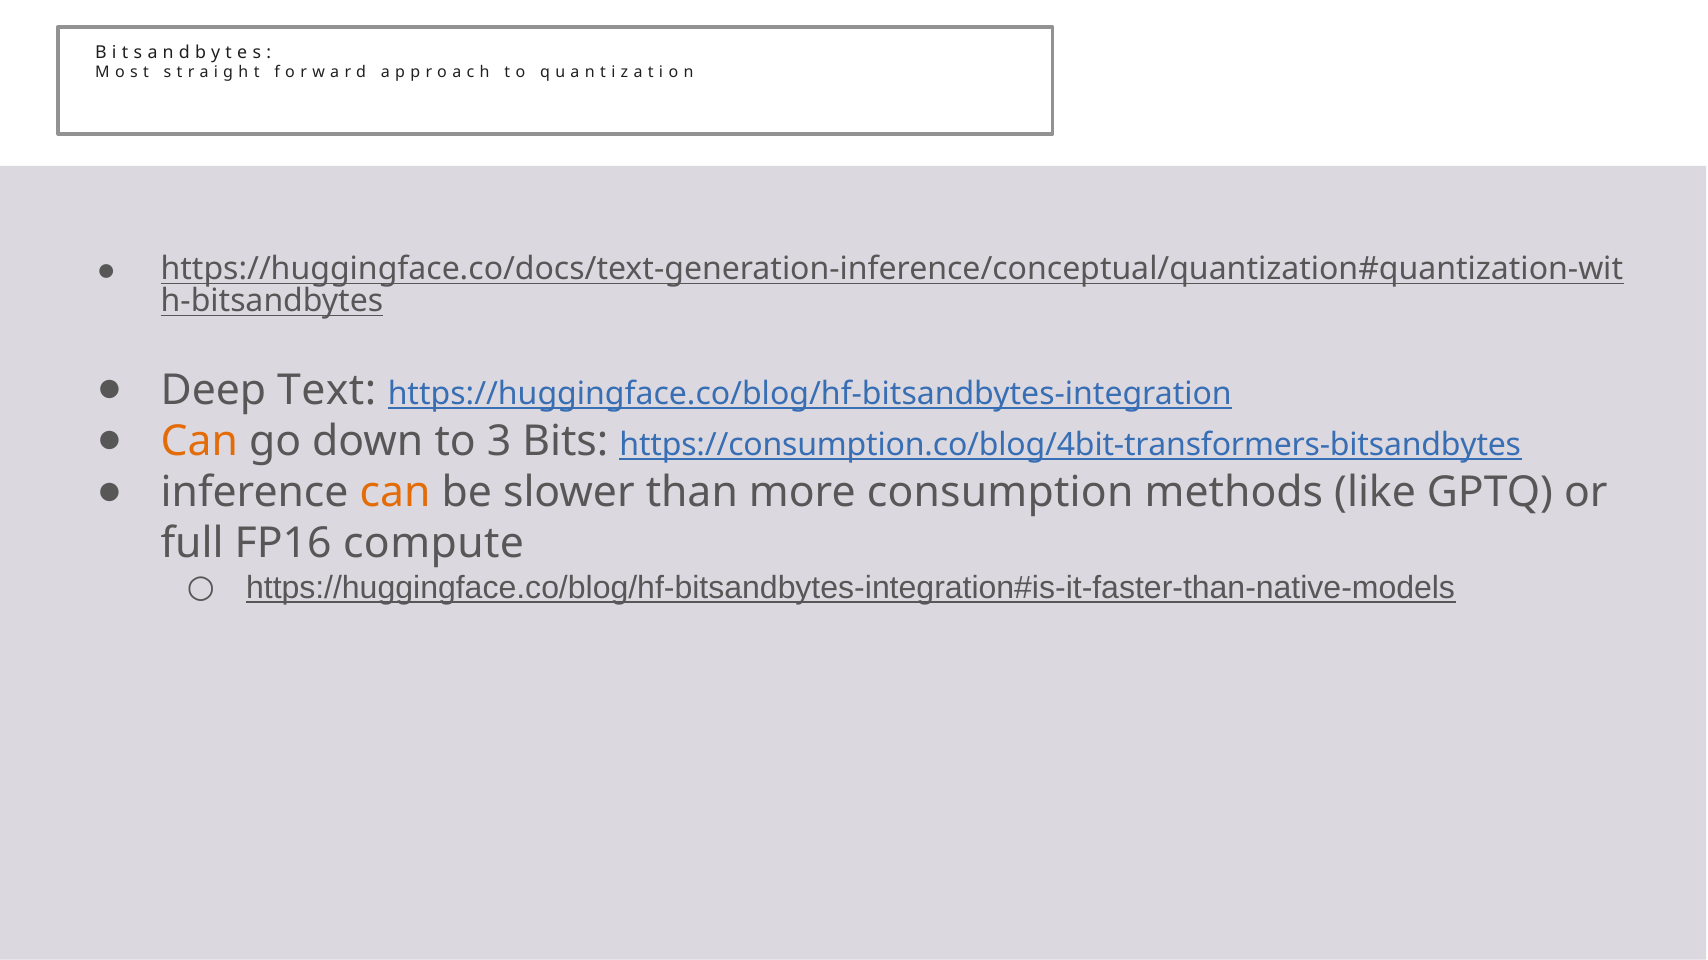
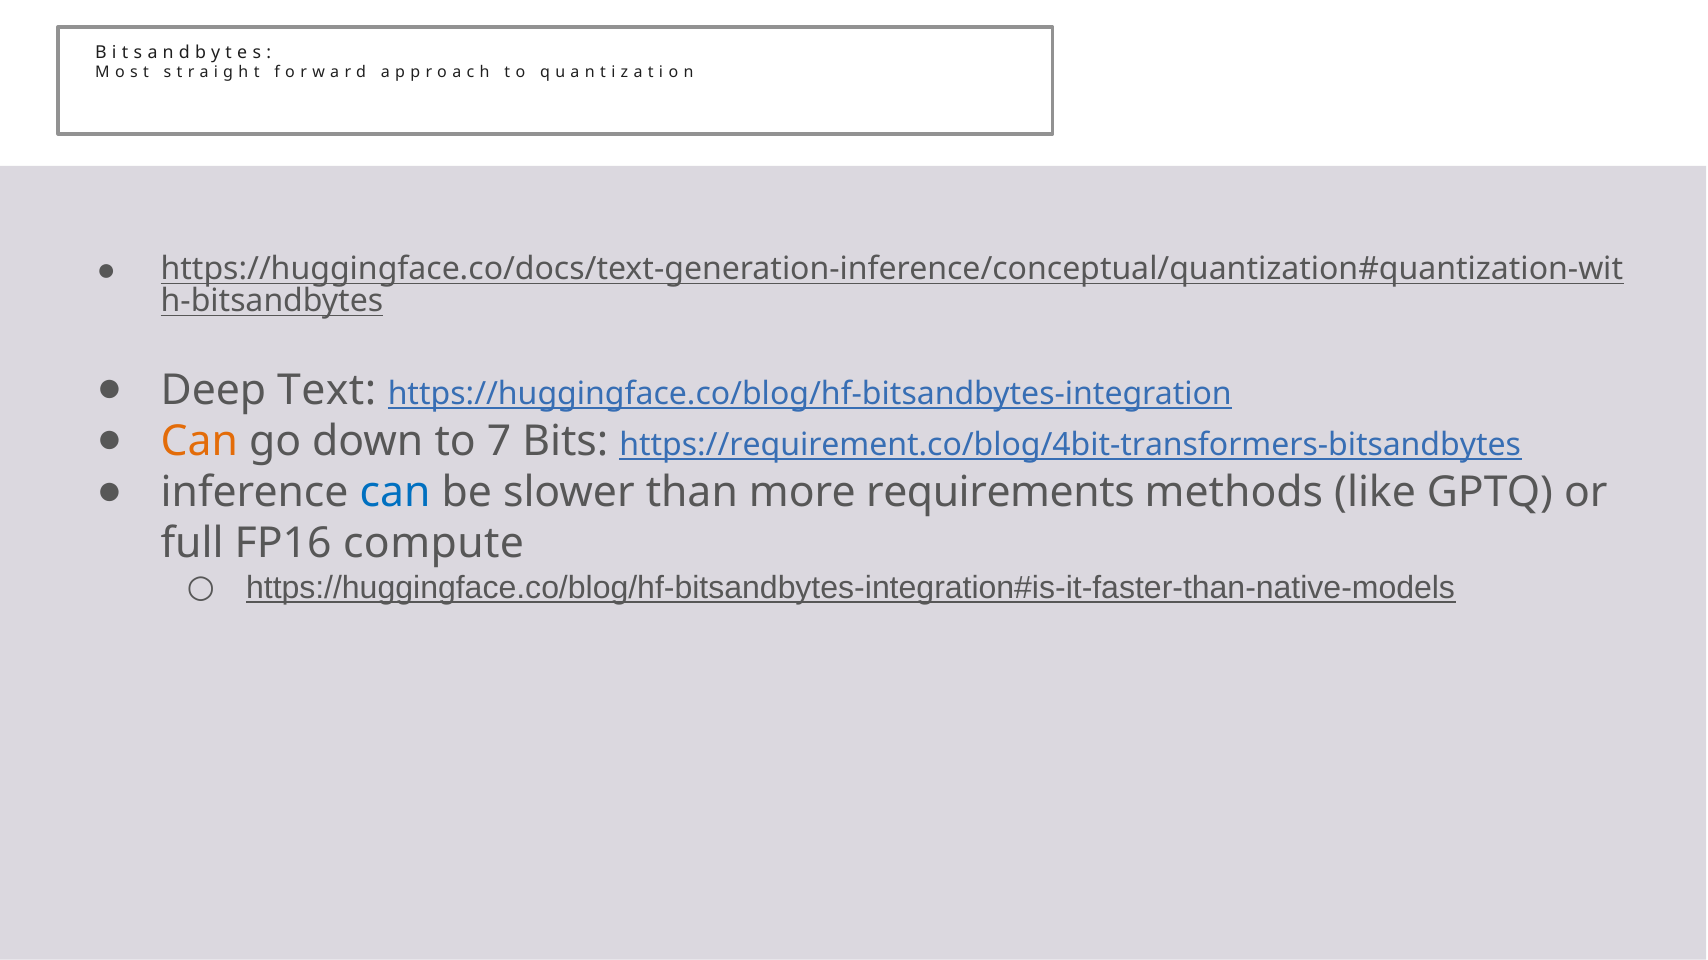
3: 3 -> 7 (499, 442)
https://consumption.co/blog/4bit-transformers-bitsandbytes: https://consumption.co/blog/4bit-transformers-bitsandbytes -> https://requirement.co/blog/4bit-transformers-bitsandbytes (1070, 445)
can colour: orange -> blue (395, 493)
consumption: consumption -> requirements (1000, 493)
